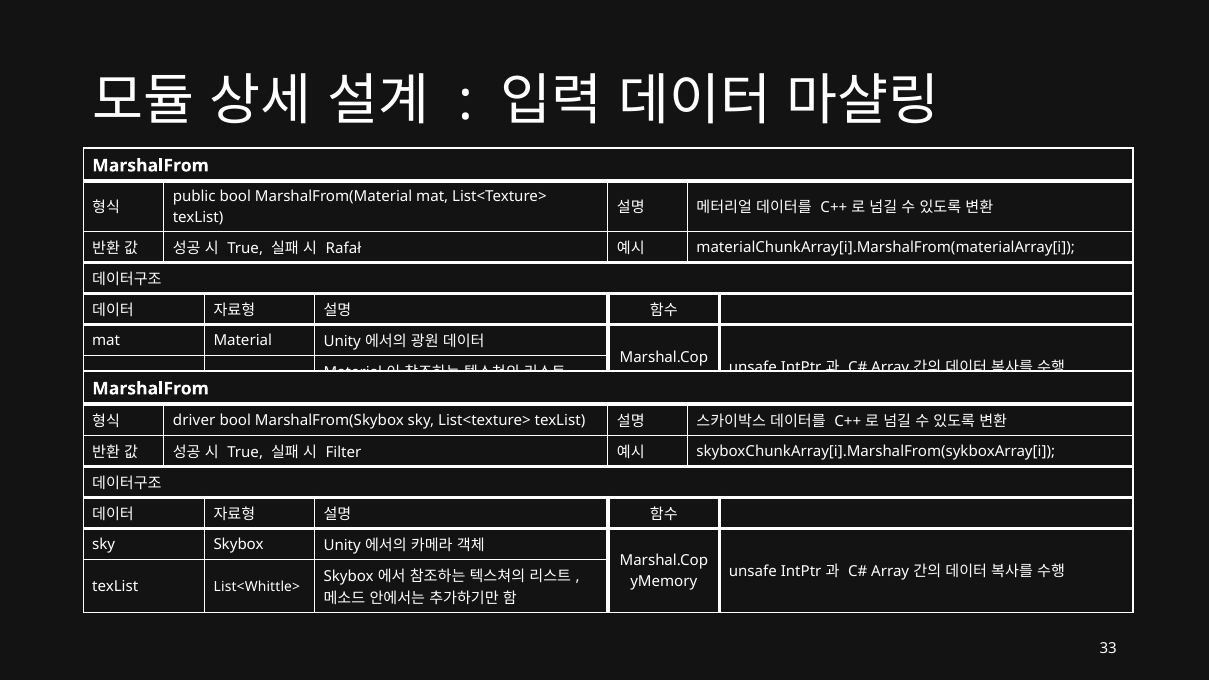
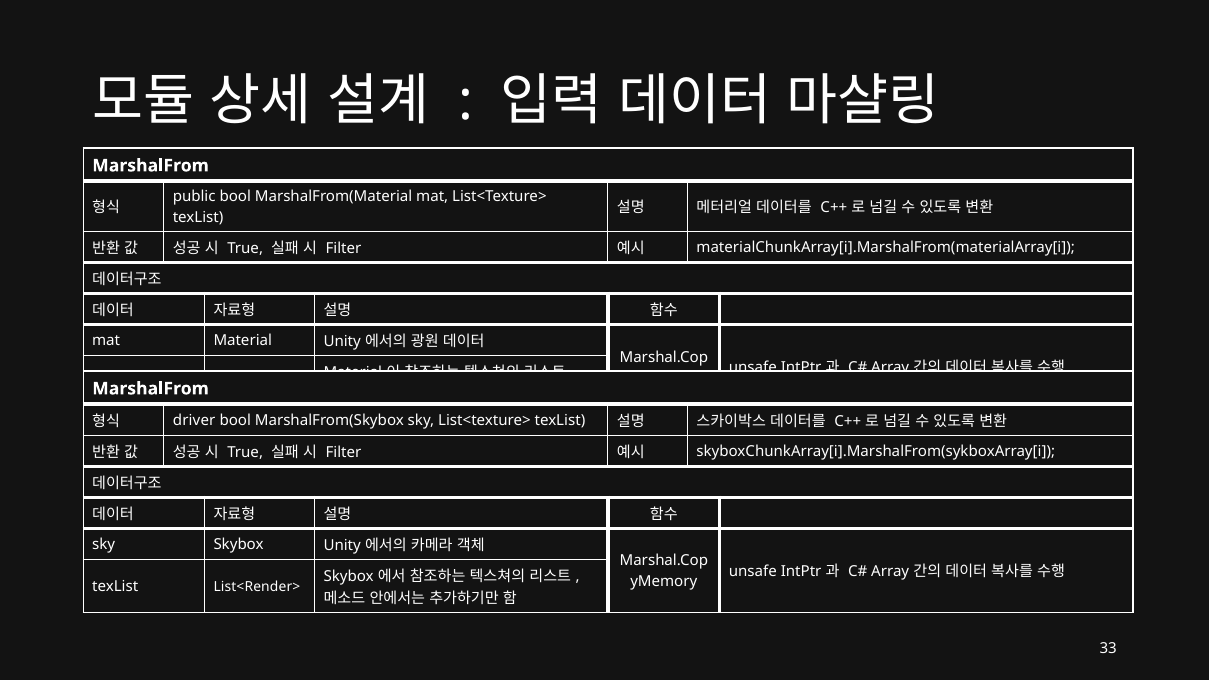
Rafał: Rafał -> Filter (343, 248)
List<Whittle>: List<Whittle> -> List<Render> (257, 587)
